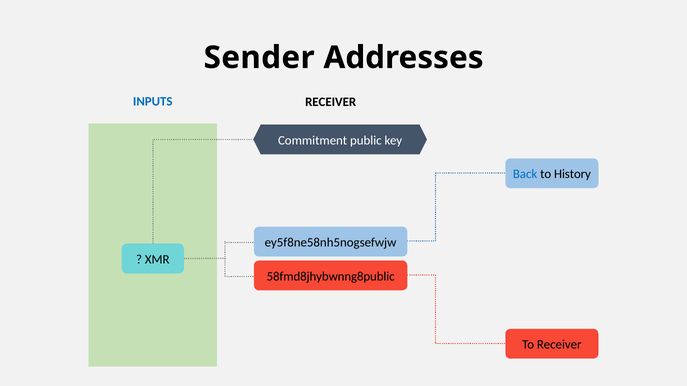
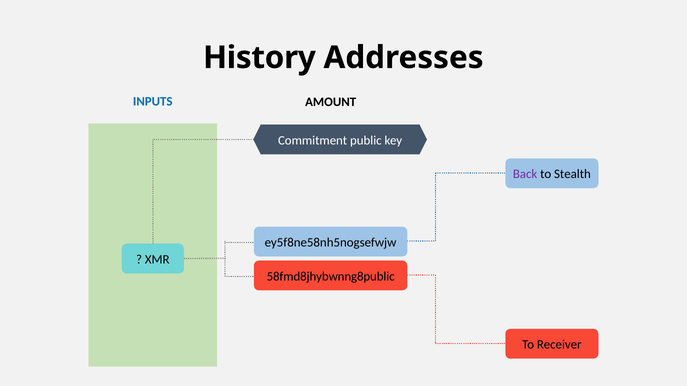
Sender: Sender -> History (259, 58)
RECEIVER: RECEIVER -> AMOUNT (331, 102)
Back colour: blue -> purple (525, 174)
History: History -> Stealth (572, 174)
